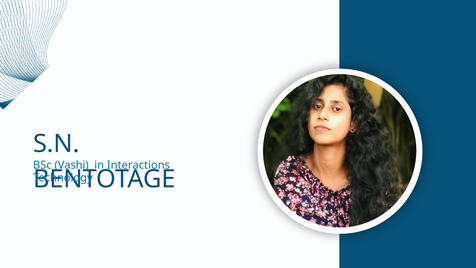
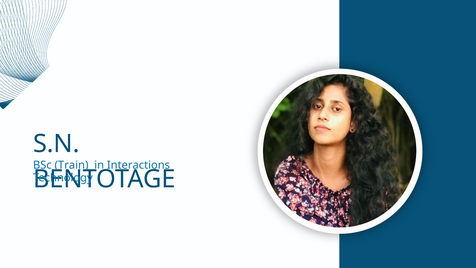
Vashi: Vashi -> Train (72, 165)
